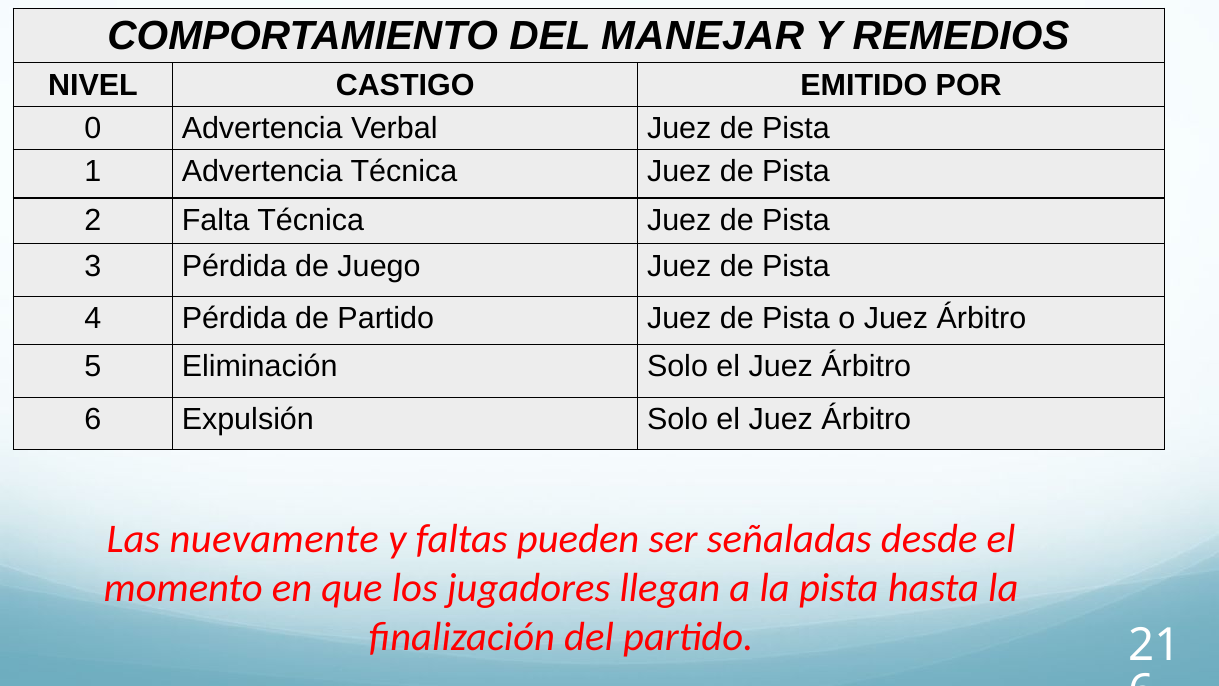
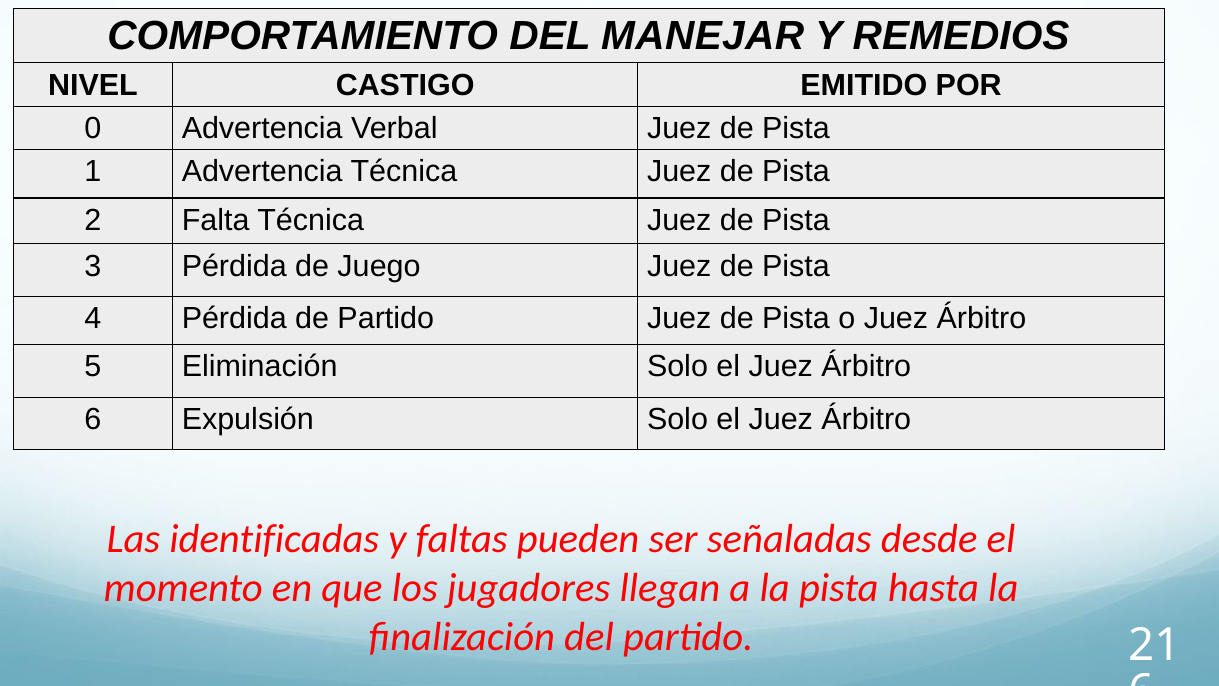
nuevamente: nuevamente -> identificadas (274, 539)
